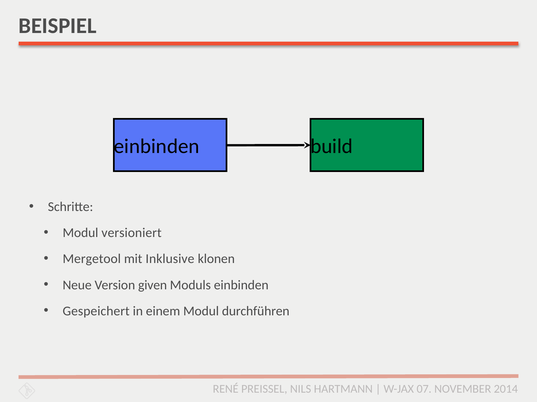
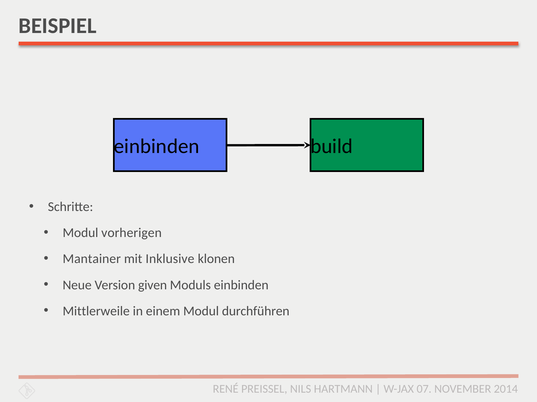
versioniert: versioniert -> vorherigen (132, 233)
Mergetool: Mergetool -> Mantainer (92, 259)
Gespeichert: Gespeichert -> Mittlerweile (96, 312)
